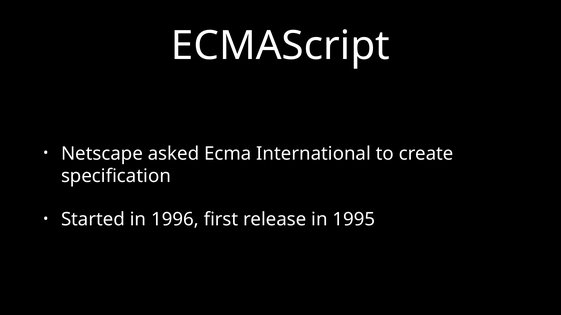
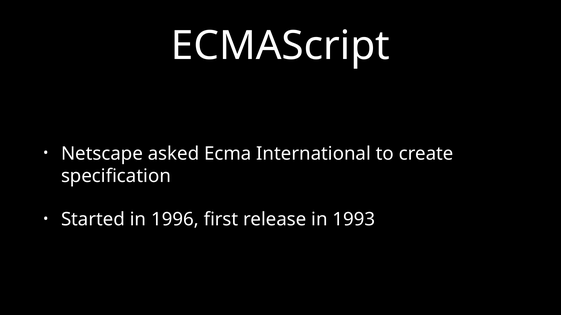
1995: 1995 -> 1993 (354, 220)
